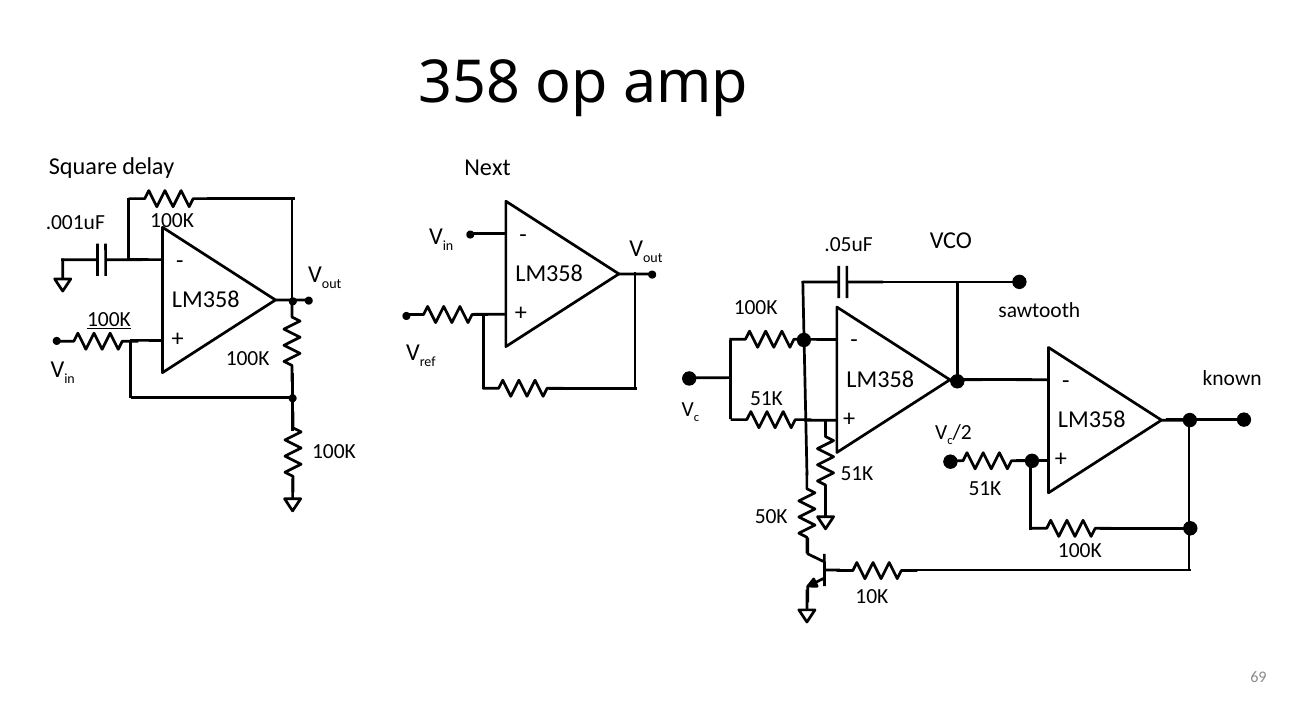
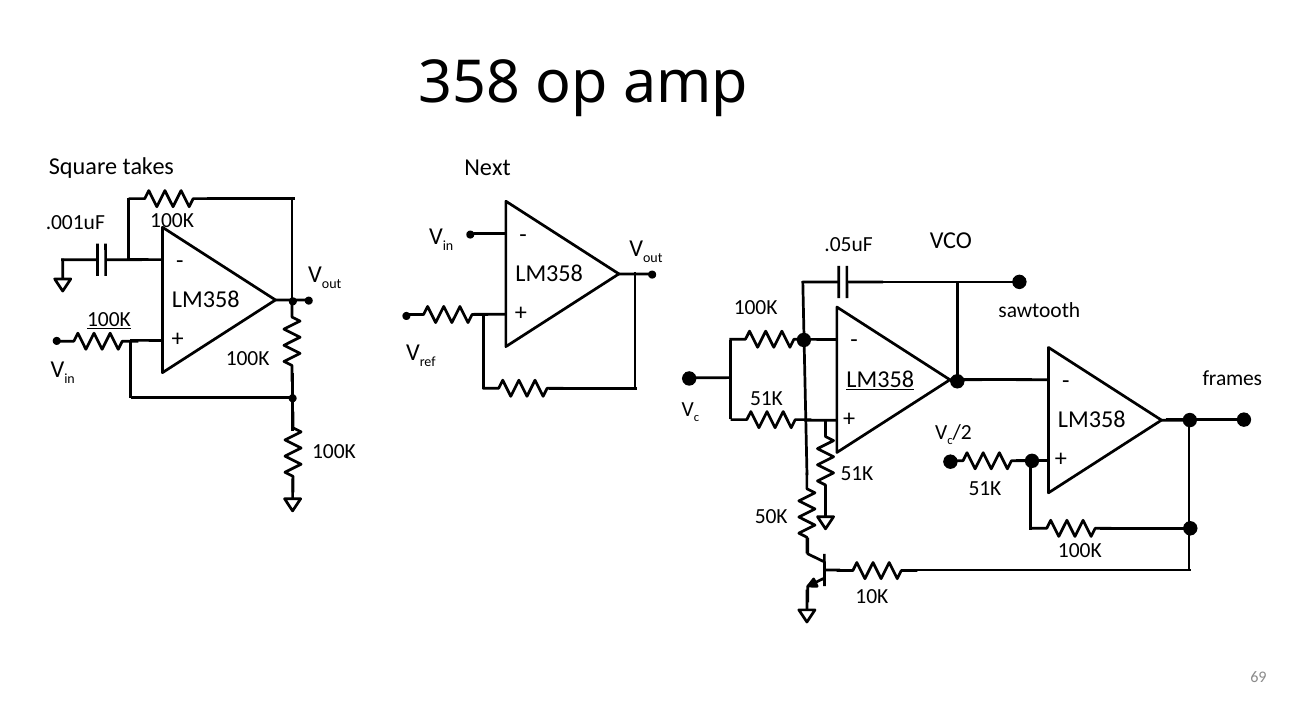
delay: delay -> takes (148, 166)
LM358 underline: none -> present (880, 379)
known: known -> frames (1232, 378)
